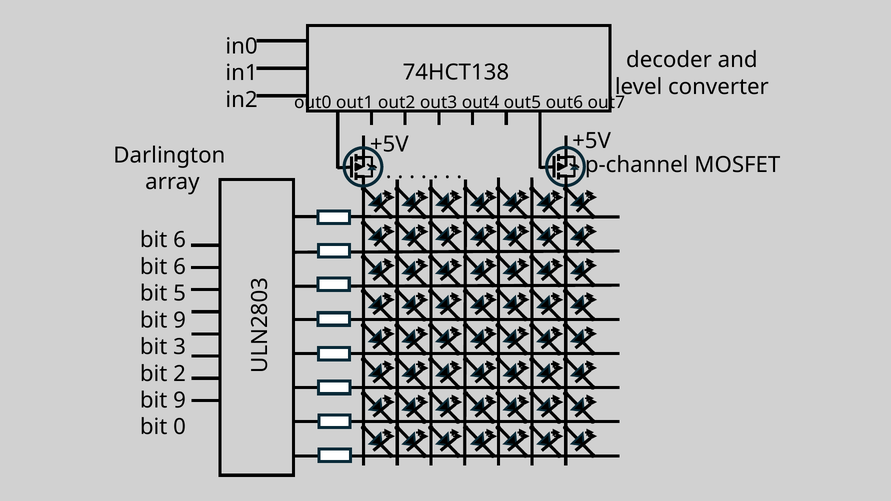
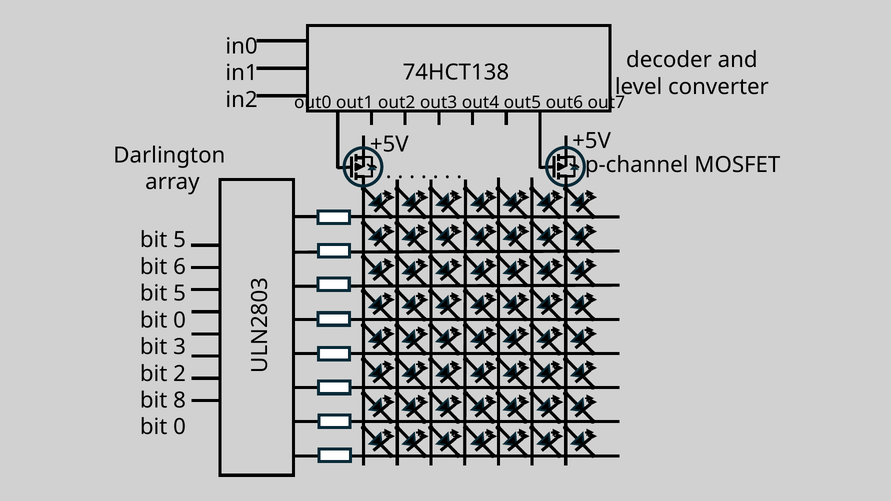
6: 6 -> 5 (180, 240)
9: 9 -> 0 (180, 320)
9: 9 -> 8 (180, 401)
